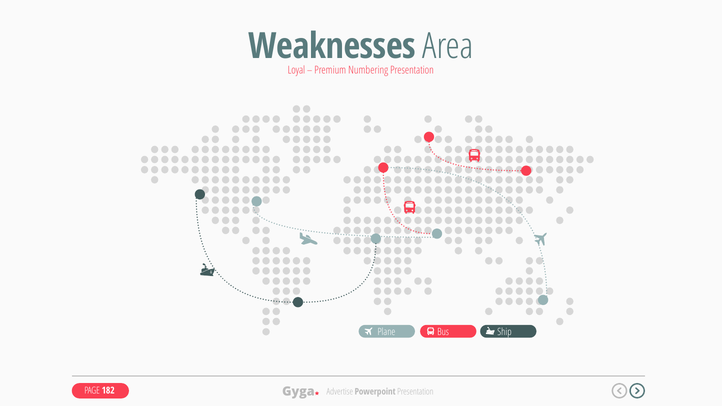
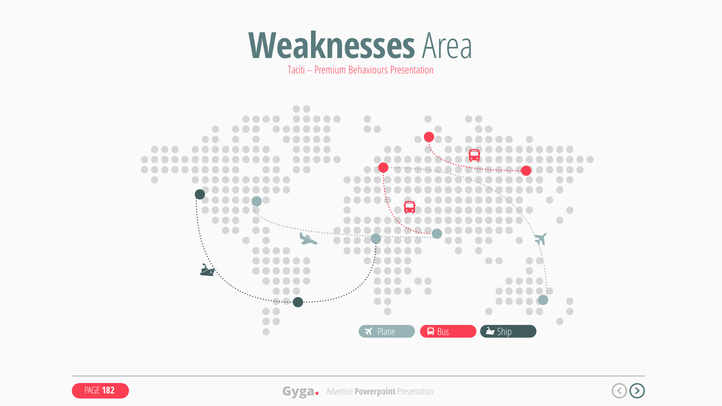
Loyal: Loyal -> Taciti (296, 70)
Numbering: Numbering -> Behaviours (368, 70)
